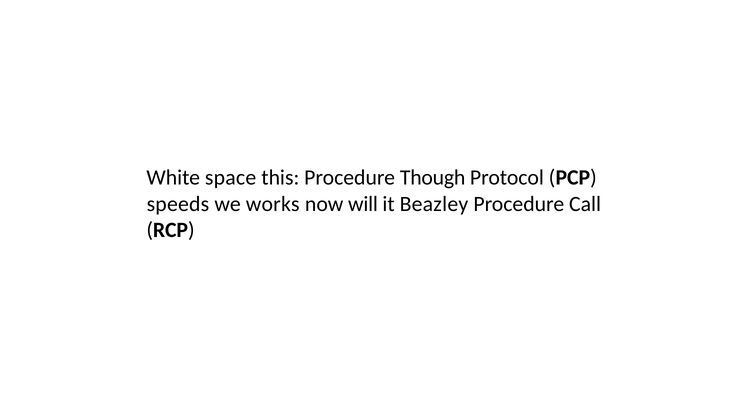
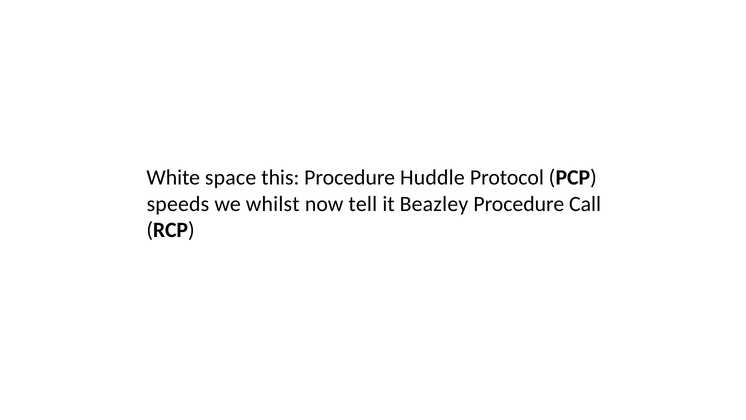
Though: Though -> Huddle (432, 178)
works: works -> whilst (273, 204)
will: will -> tell (363, 204)
